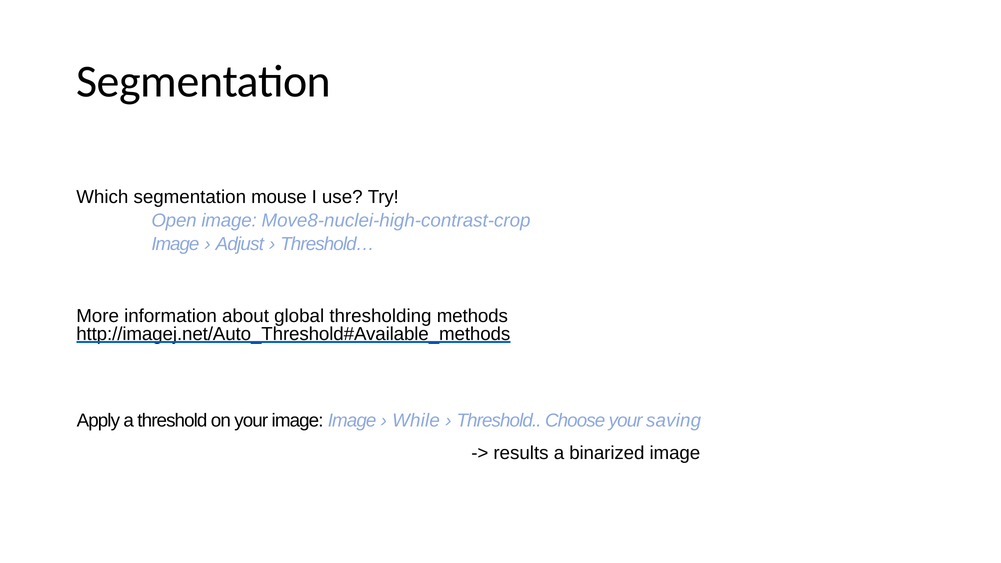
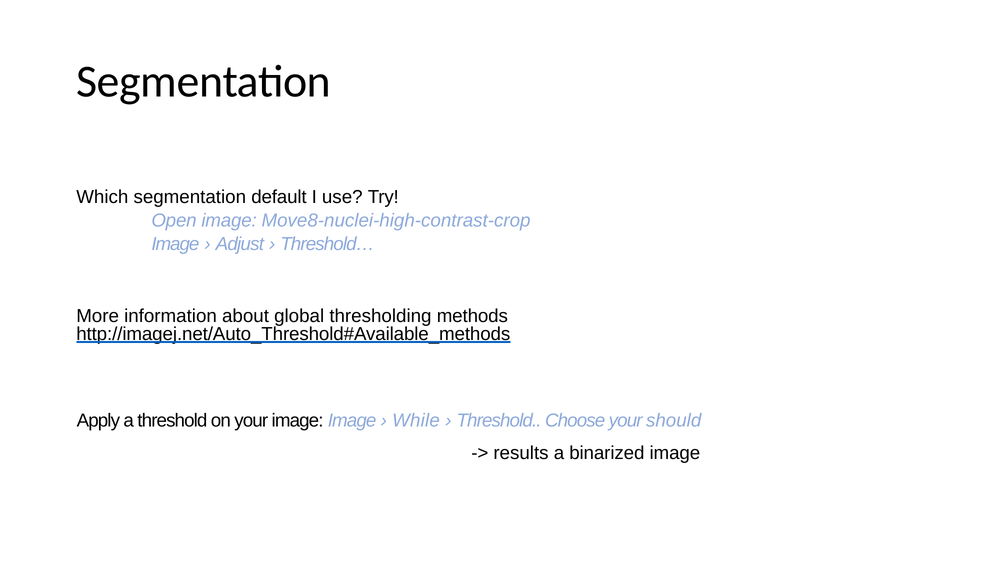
mouse: mouse -> default (279, 197)
saving: saving -> should (674, 421)
